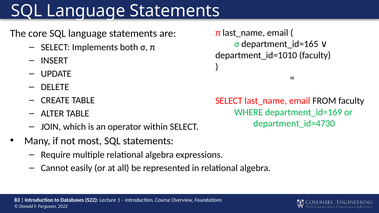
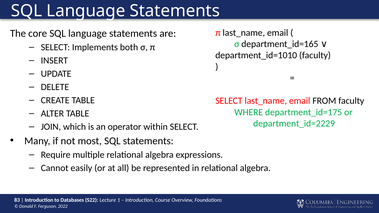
department_id=169: department_id=169 -> department_id=175 (304, 112)
department_id=4730: department_id=4730 -> department_id=2229 (294, 124)
